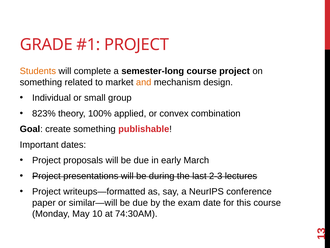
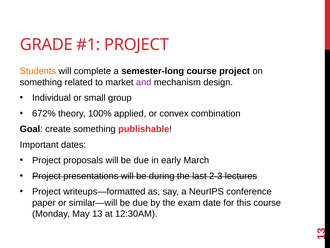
and colour: orange -> purple (144, 82)
823%: 823% -> 672% (44, 113)
10: 10 -> 13 (97, 213)
74:30AM: 74:30AM -> 12:30AM (136, 213)
